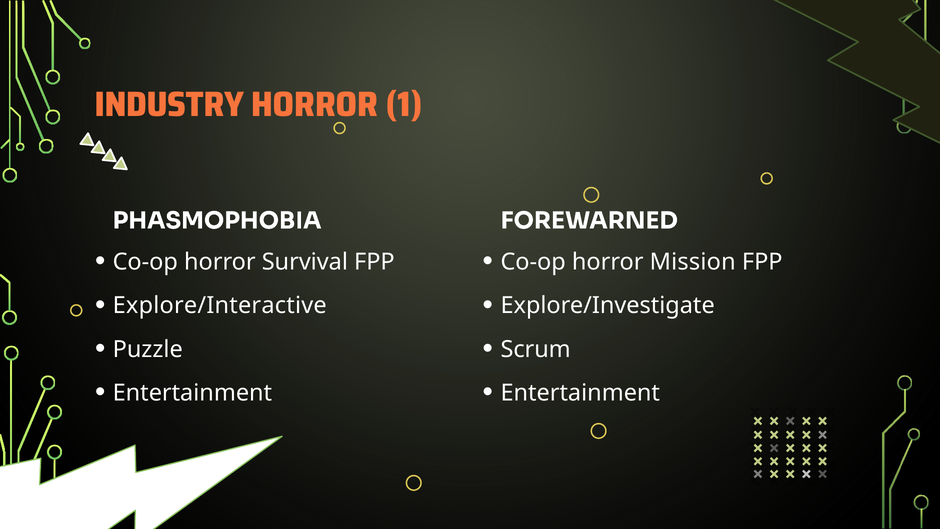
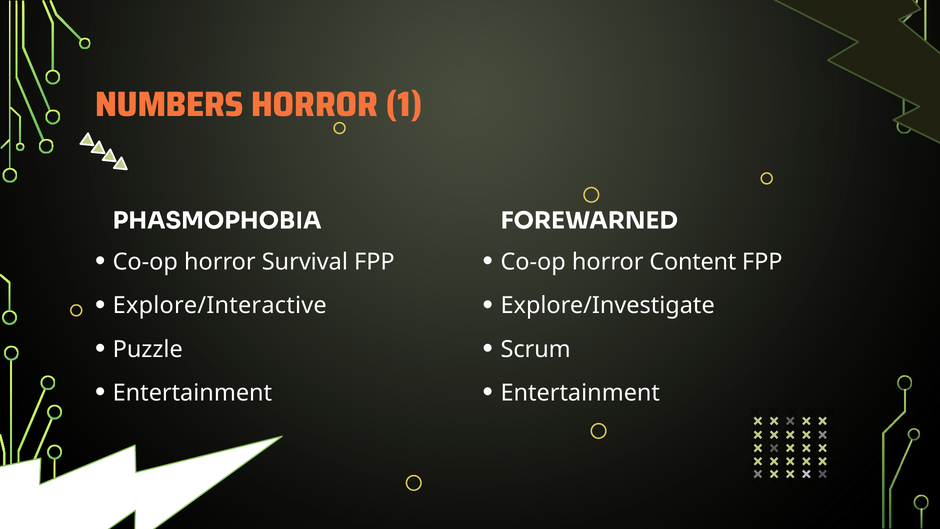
INDUSTRY: INDUSTRY -> NUMBERS (169, 104)
Mission: Mission -> Content (693, 262)
